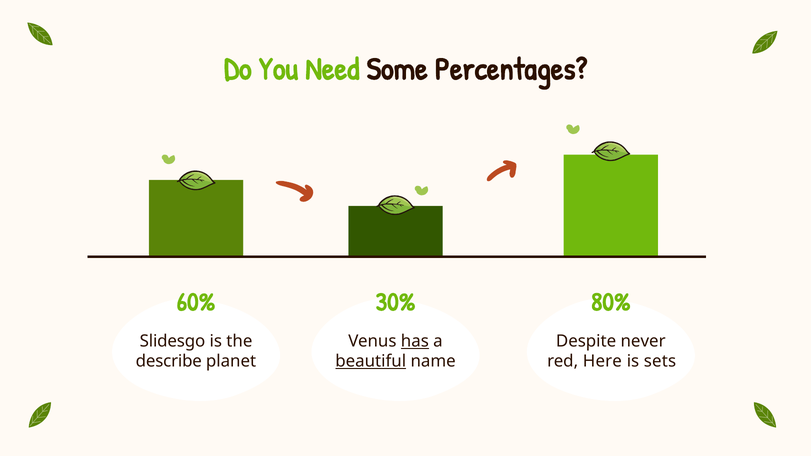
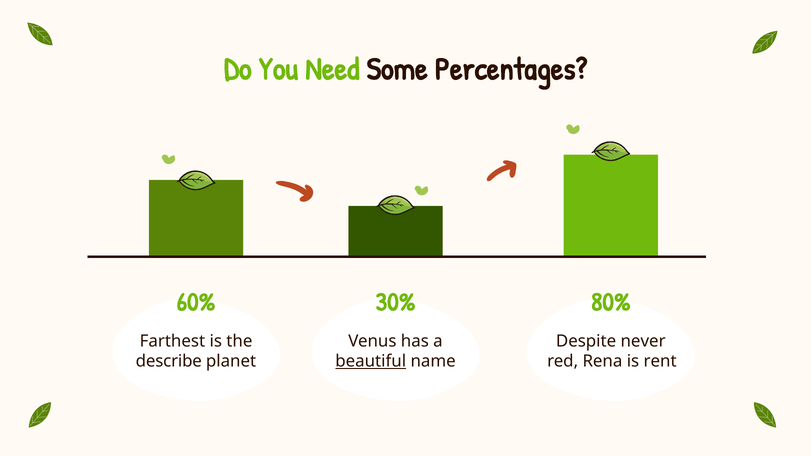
Slidesgo: Slidesgo -> Farthest (172, 341)
has underline: present -> none (415, 341)
Here: Here -> Rena (602, 361)
sets: sets -> rent (660, 361)
